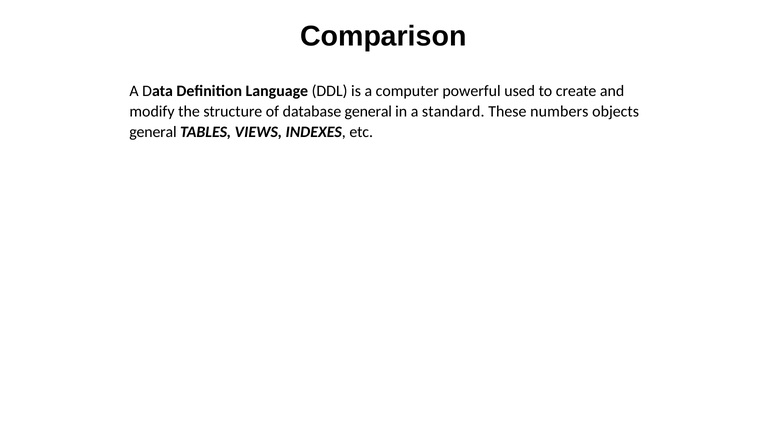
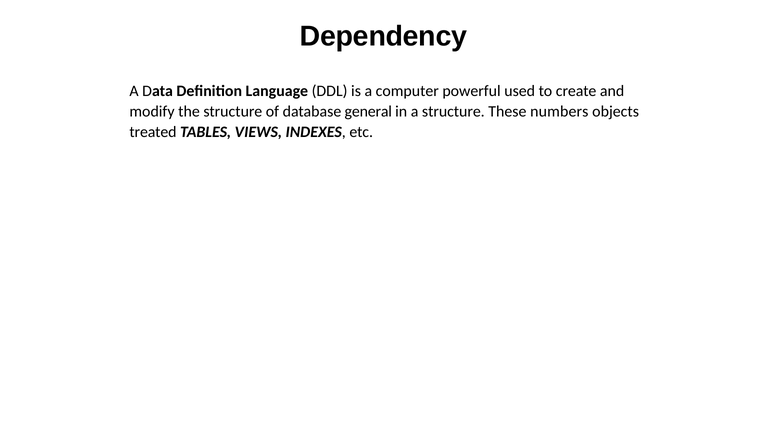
Comparison: Comparison -> Dependency (383, 36)
a standard: standard -> structure (453, 111)
general: general -> treated (153, 132)
